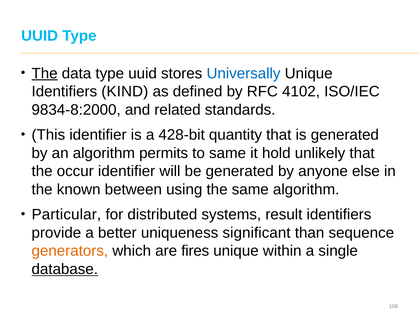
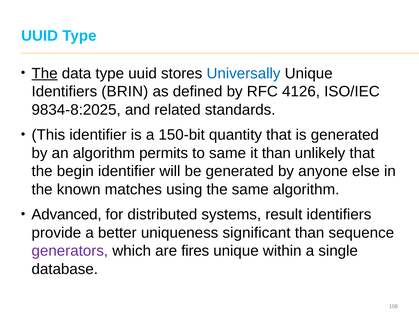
KIND: KIND -> BRIN (125, 92)
4102: 4102 -> 4126 (301, 92)
9834-8:2000: 9834-8:2000 -> 9834-8:2025 (76, 110)
428-bit: 428-bit -> 150-bit (182, 135)
it hold: hold -> than (276, 153)
occur: occur -> begin (75, 171)
between: between -> matches (133, 190)
Particular: Particular -> Advanced (67, 215)
generators colour: orange -> purple (70, 251)
database underline: present -> none (65, 269)
